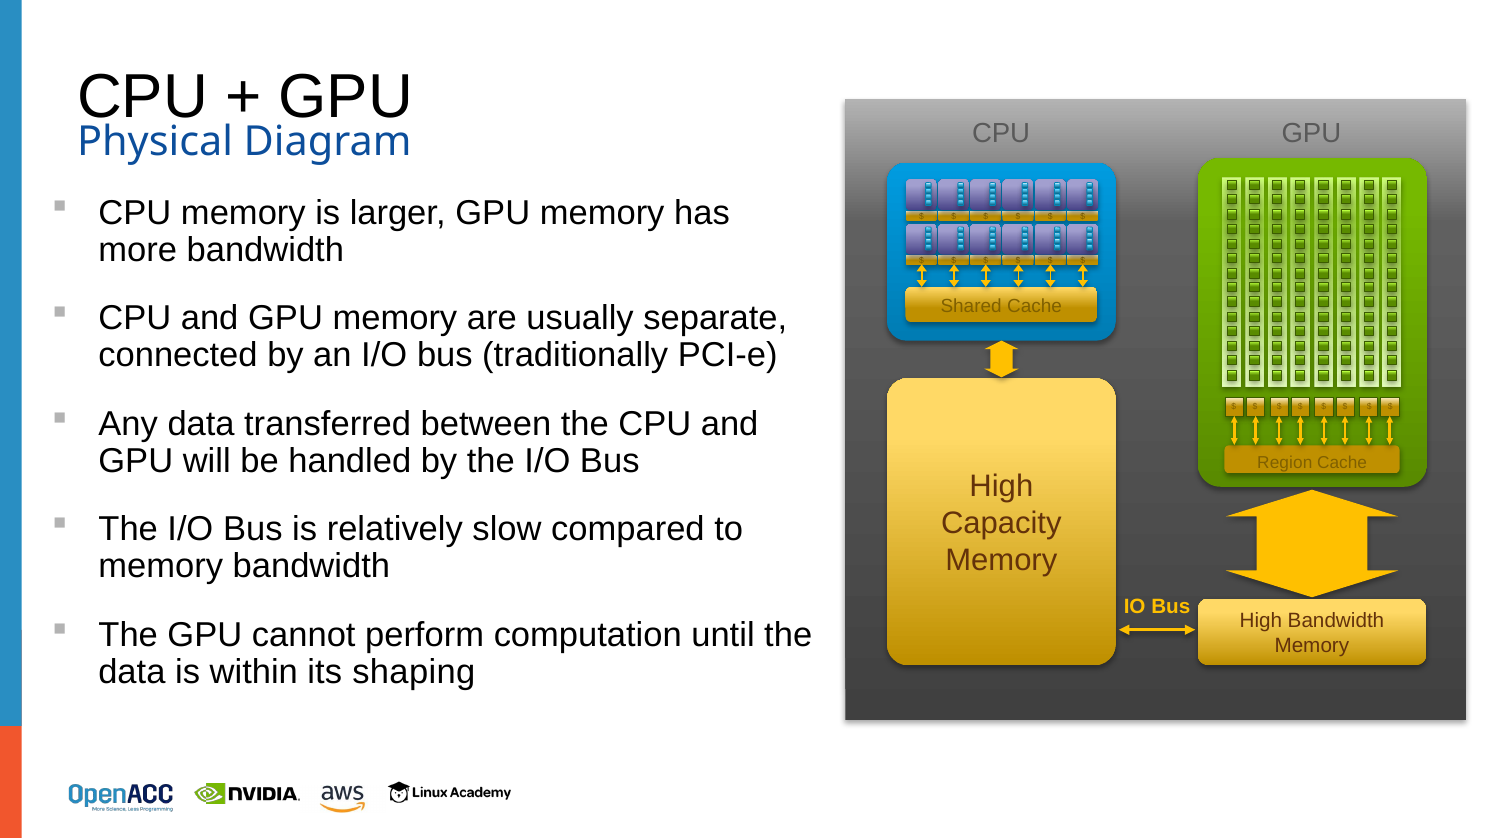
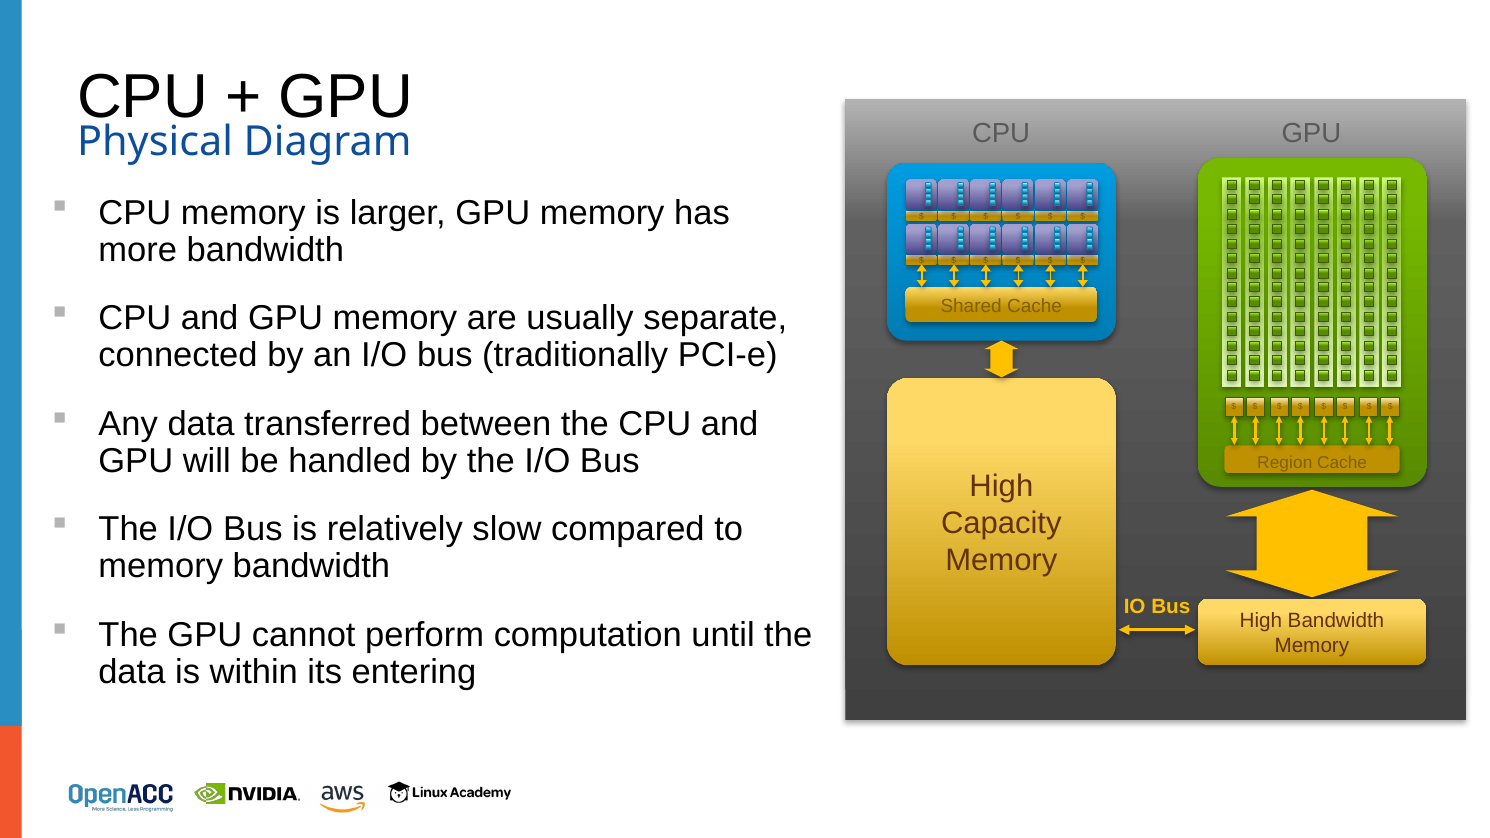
shaping: shaping -> entering (414, 672)
